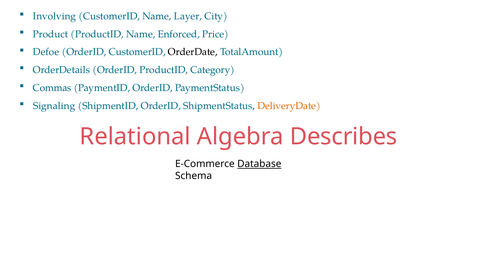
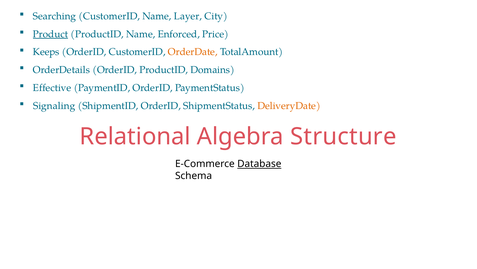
Involving: Involving -> Searching (55, 16)
Product underline: none -> present (51, 34)
Defoe: Defoe -> Keeps (46, 52)
OrderDate colour: black -> orange (193, 52)
Category: Category -> Domains (213, 70)
Commas: Commas -> Effective (52, 88)
Describes: Describes -> Structure (343, 136)
